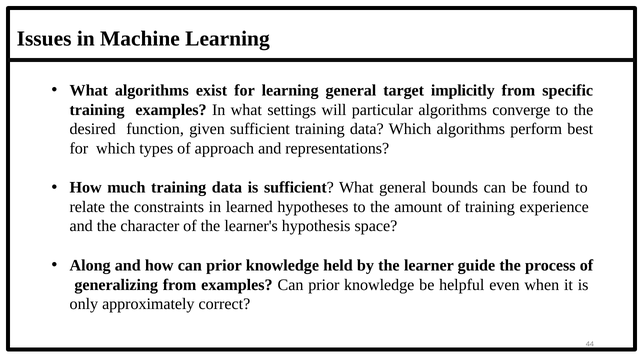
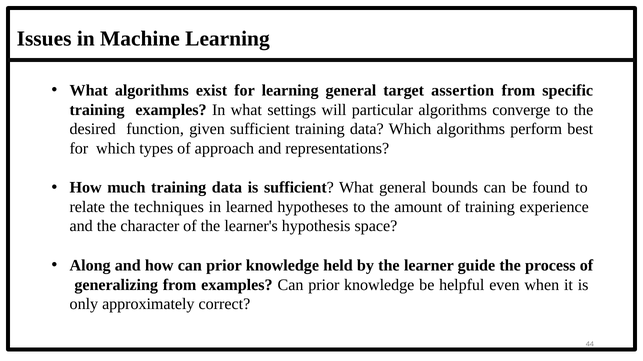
implicitly: implicitly -> assertion (463, 91)
constraints: constraints -> techniques (169, 207)
